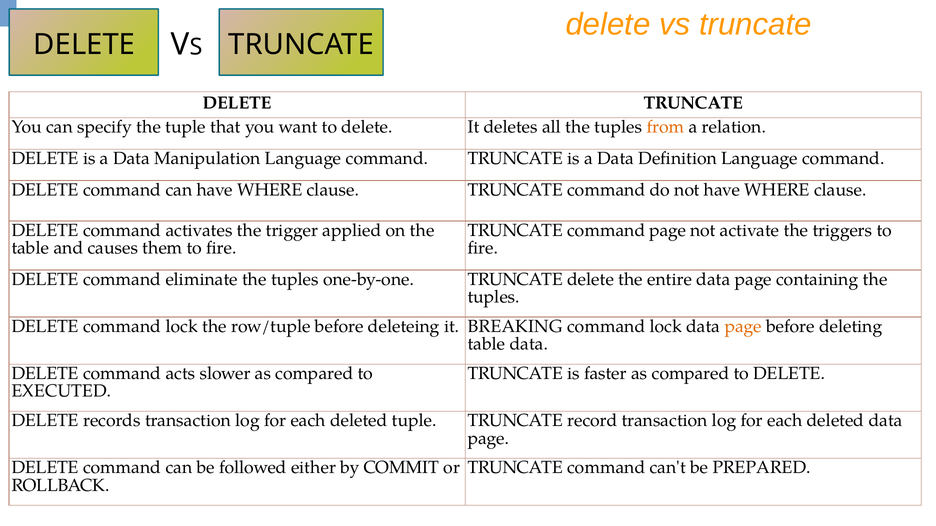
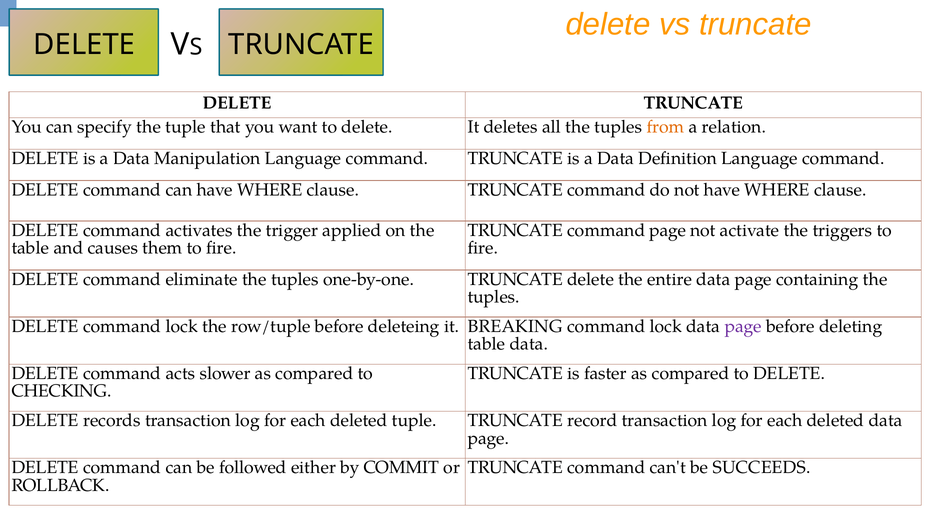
page colour: orange -> purple (743, 327)
EXECUTED: EXECUTED -> CHECKING (61, 392)
PREPARED: PREPARED -> SUCCEEDS (762, 468)
